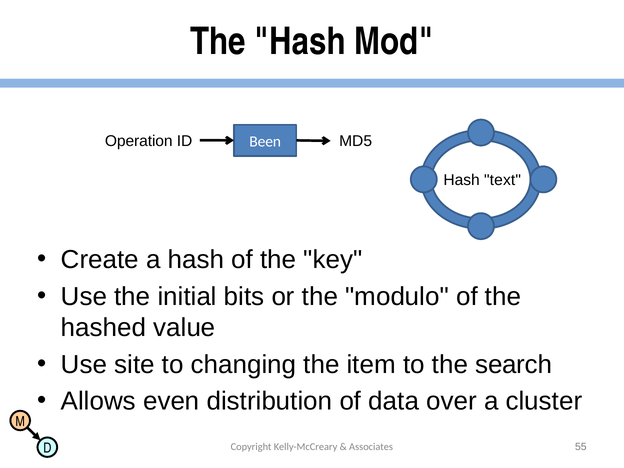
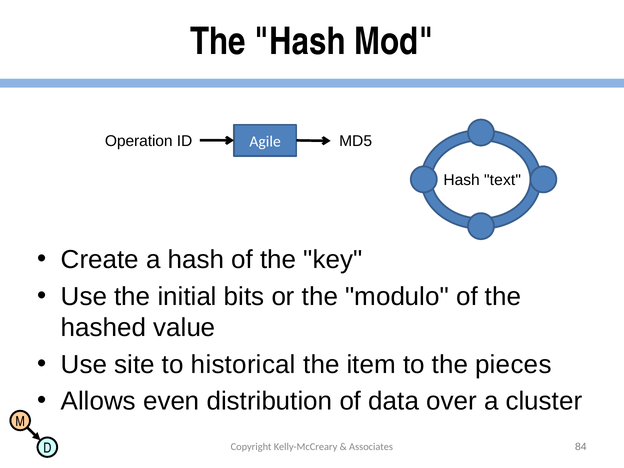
Been: Been -> Agile (265, 141)
changing: changing -> historical (243, 364)
search: search -> pieces (513, 364)
55: 55 -> 84 (581, 447)
